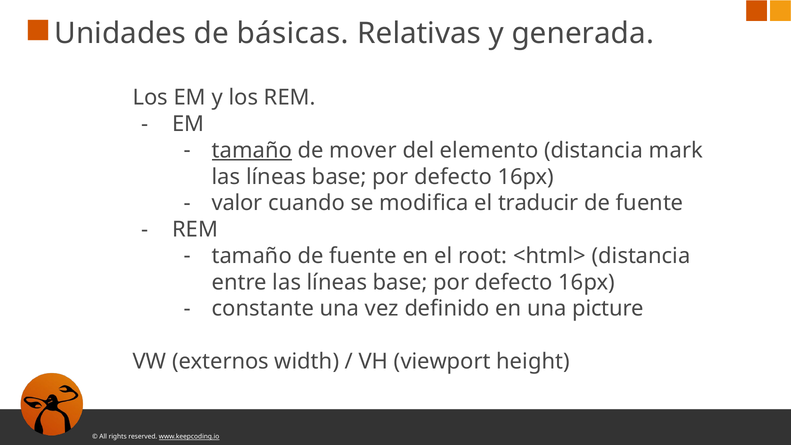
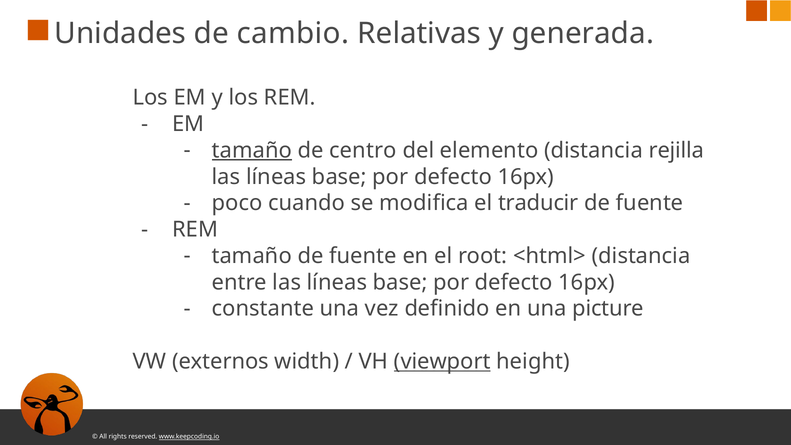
básicas: básicas -> cambio (293, 34)
mover: mover -> centro (363, 150)
mark: mark -> rejilla (676, 150)
valor: valor -> poco (237, 203)
viewport underline: none -> present (442, 361)
